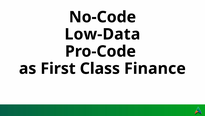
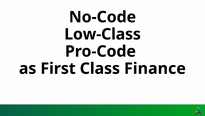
Low-Data: Low-Data -> Low-Class (103, 34)
